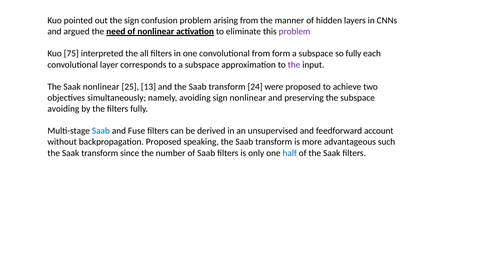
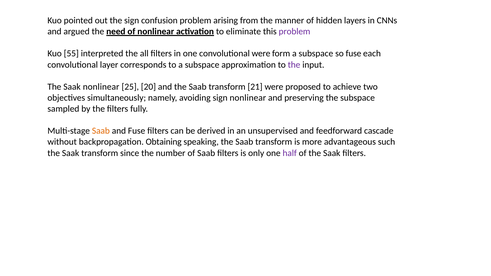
75: 75 -> 55 (71, 54)
convolutional from: from -> were (261, 54)
so fully: fully -> fuse (353, 54)
13: 13 -> 20 (148, 87)
24: 24 -> 21 (255, 87)
avoiding: avoiding -> sampled (63, 109)
Saab colour: blue -> orange (101, 131)
account: account -> cascade (379, 131)
backpropagation Proposed: Proposed -> Obtaining (164, 142)
half colour: blue -> purple (290, 153)
